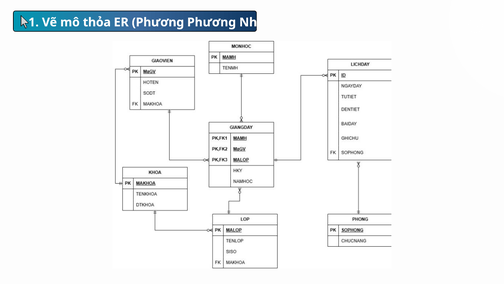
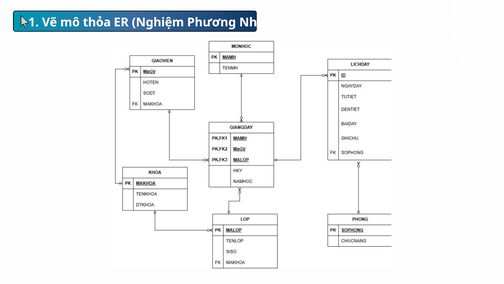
ER Phương: Phương -> Nghiệm (158, 22)
